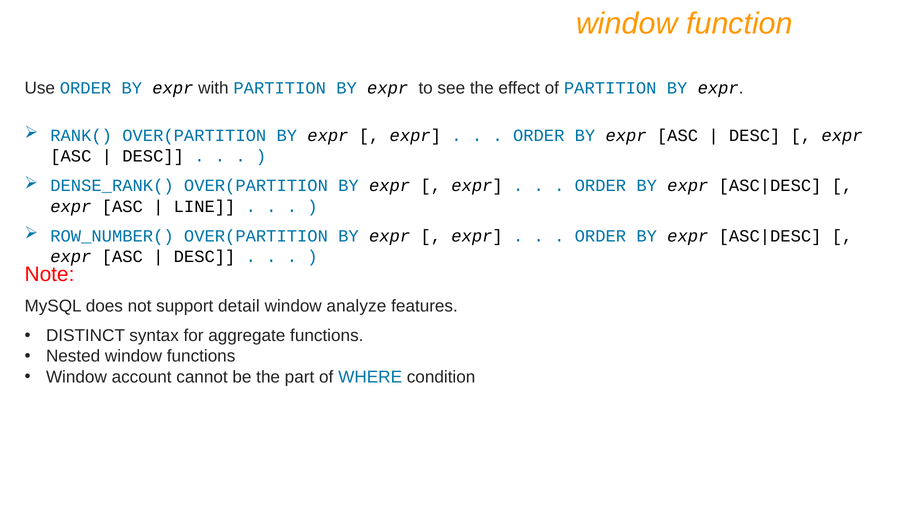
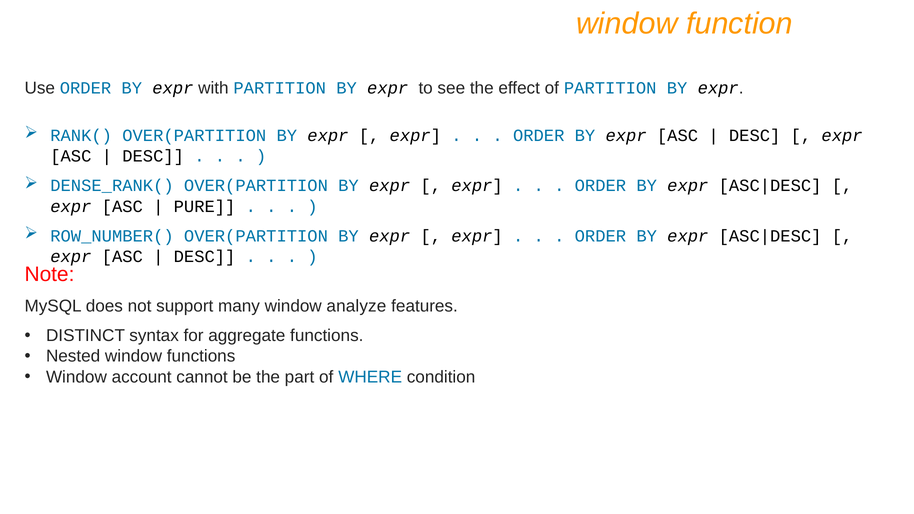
LINE: LINE -> PURE (205, 206)
detail: detail -> many (239, 306)
